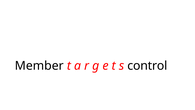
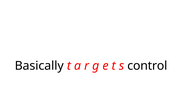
Member: Member -> Basically (39, 66)
